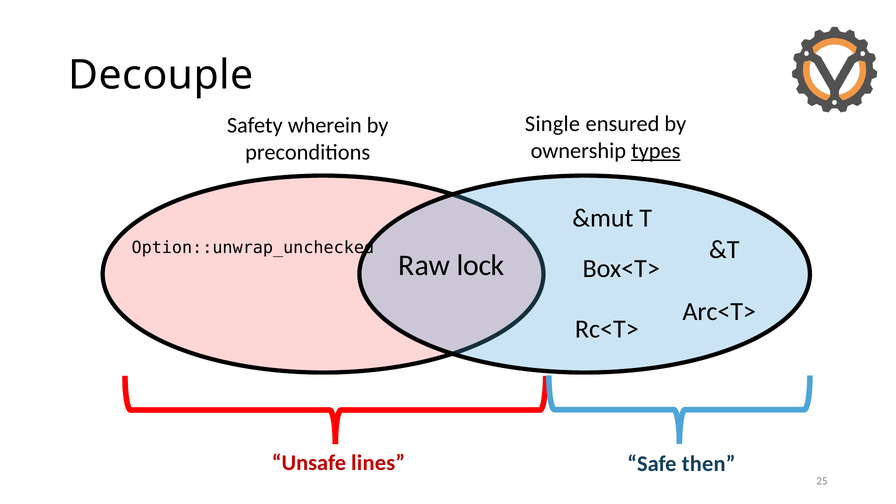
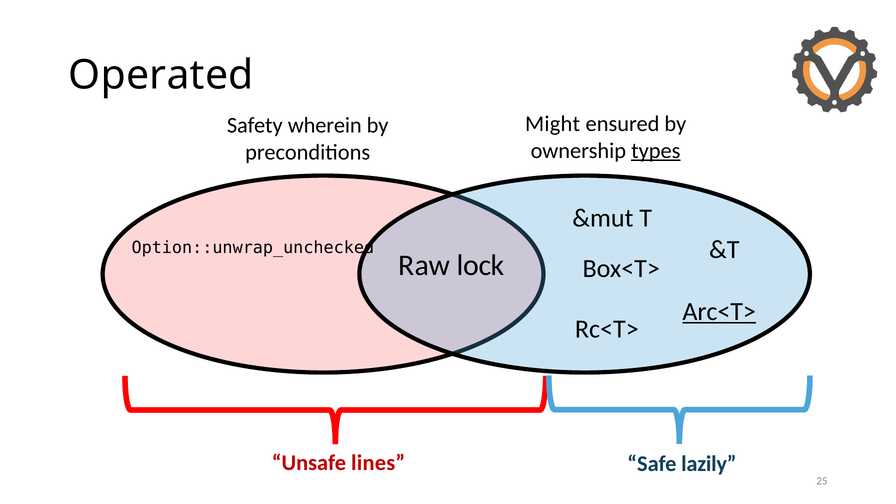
Decouple: Decouple -> Operated (161, 75)
Single: Single -> Might (553, 124)
Arc<T> underline: none -> present (719, 312)
then: then -> lazily (709, 464)
